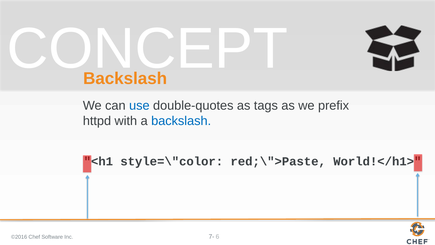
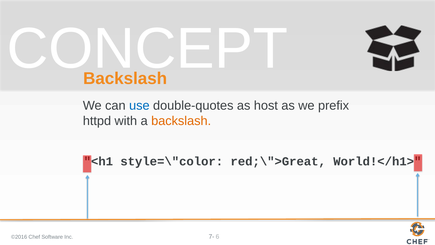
tags: tags -> host (266, 105)
backslash colour: blue -> orange (181, 121)
red;\">Paste: red;\">Paste -> red;\">Great (278, 161)
